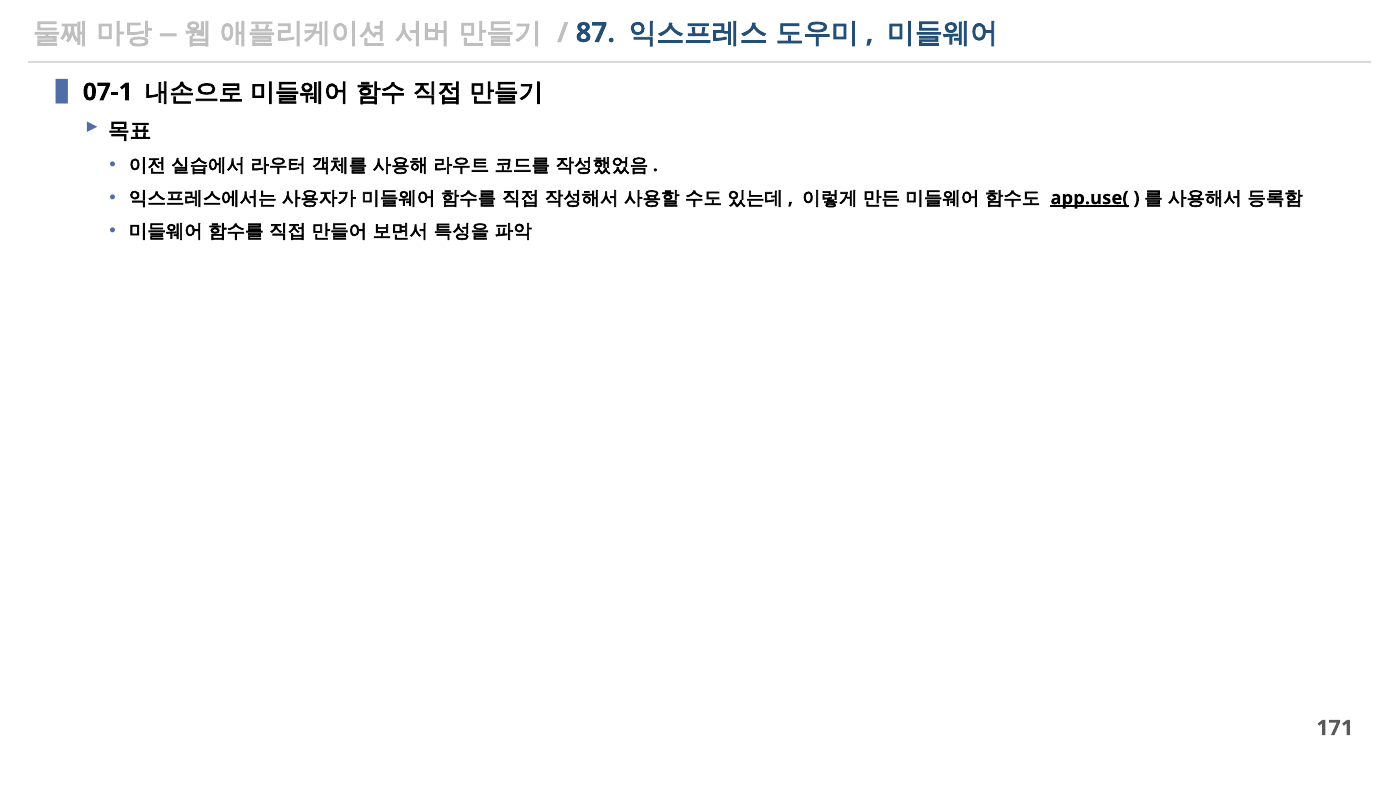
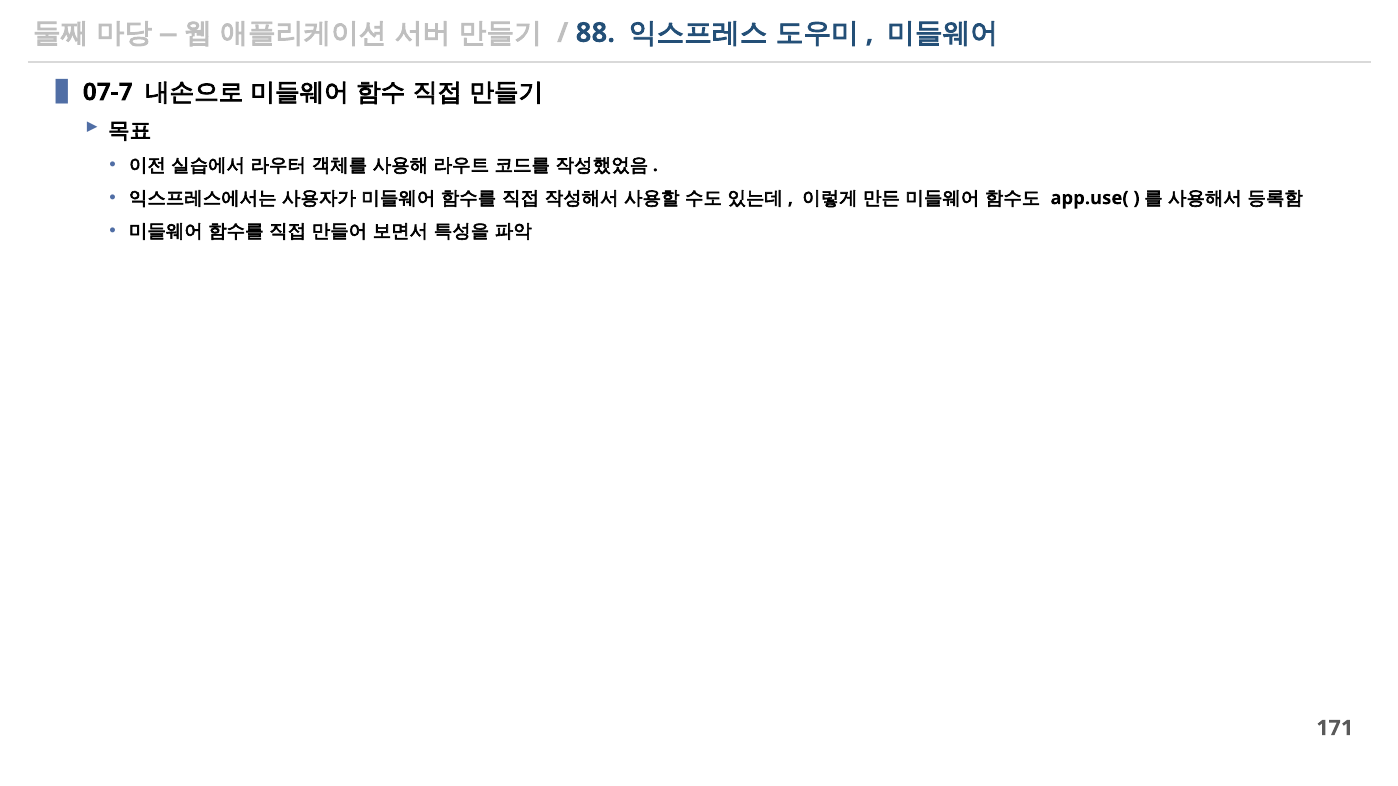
87: 87 -> 88 (595, 33)
07-1: 07-1 -> 07-7 (108, 92)
app.use( underline: present -> none (1090, 198)
